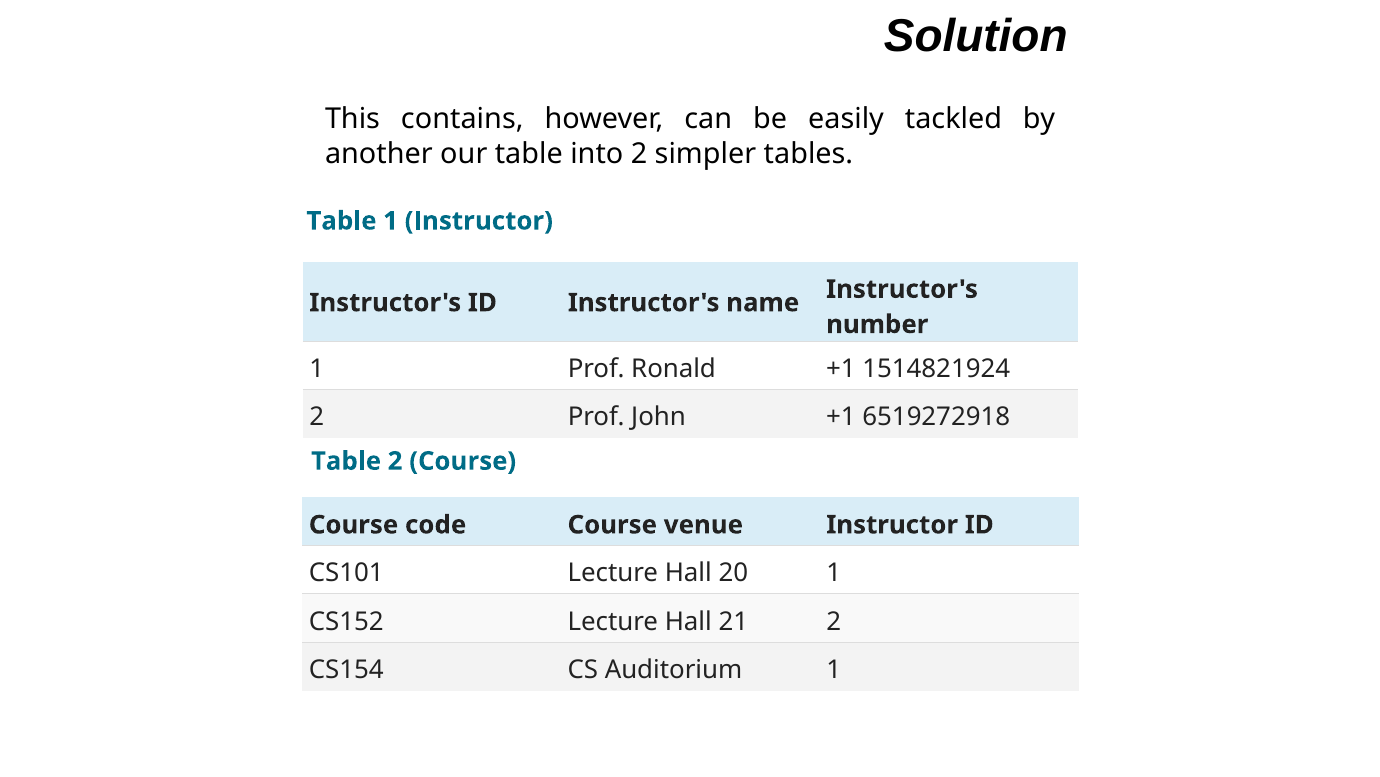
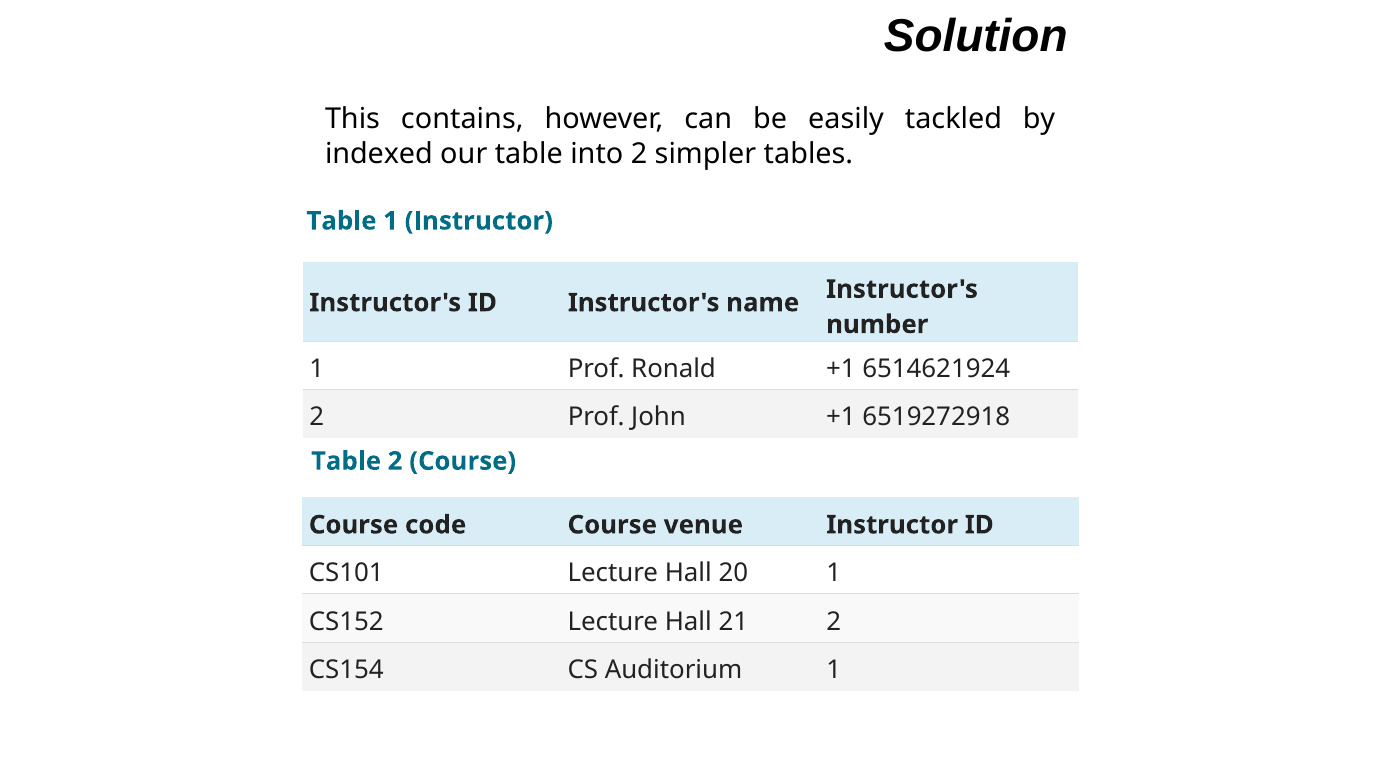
another: another -> indexed (379, 154)
1514821924: 1514821924 -> 6514621924 (936, 368)
